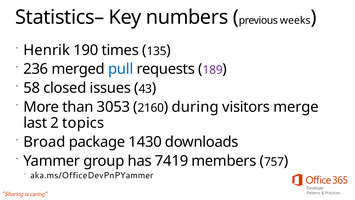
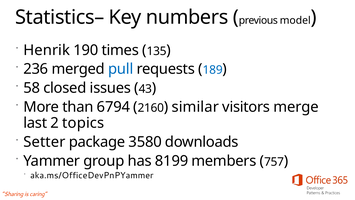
weeks: weeks -> model (295, 20)
189 colour: purple -> blue (213, 70)
3053: 3053 -> 6794 (113, 107)
during: during -> similar (195, 107)
Broad: Broad -> Setter (44, 142)
1430: 1430 -> 3580 (145, 142)
7419: 7419 -> 8199 (172, 161)
